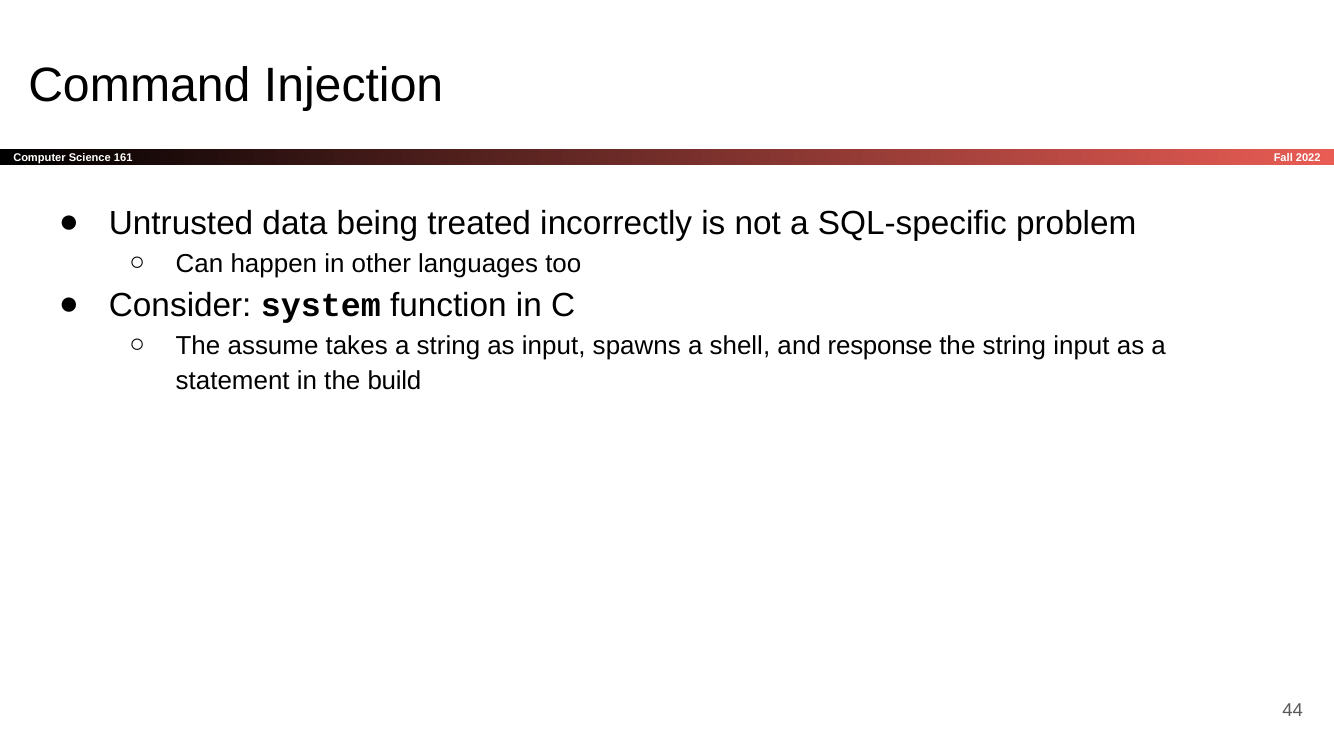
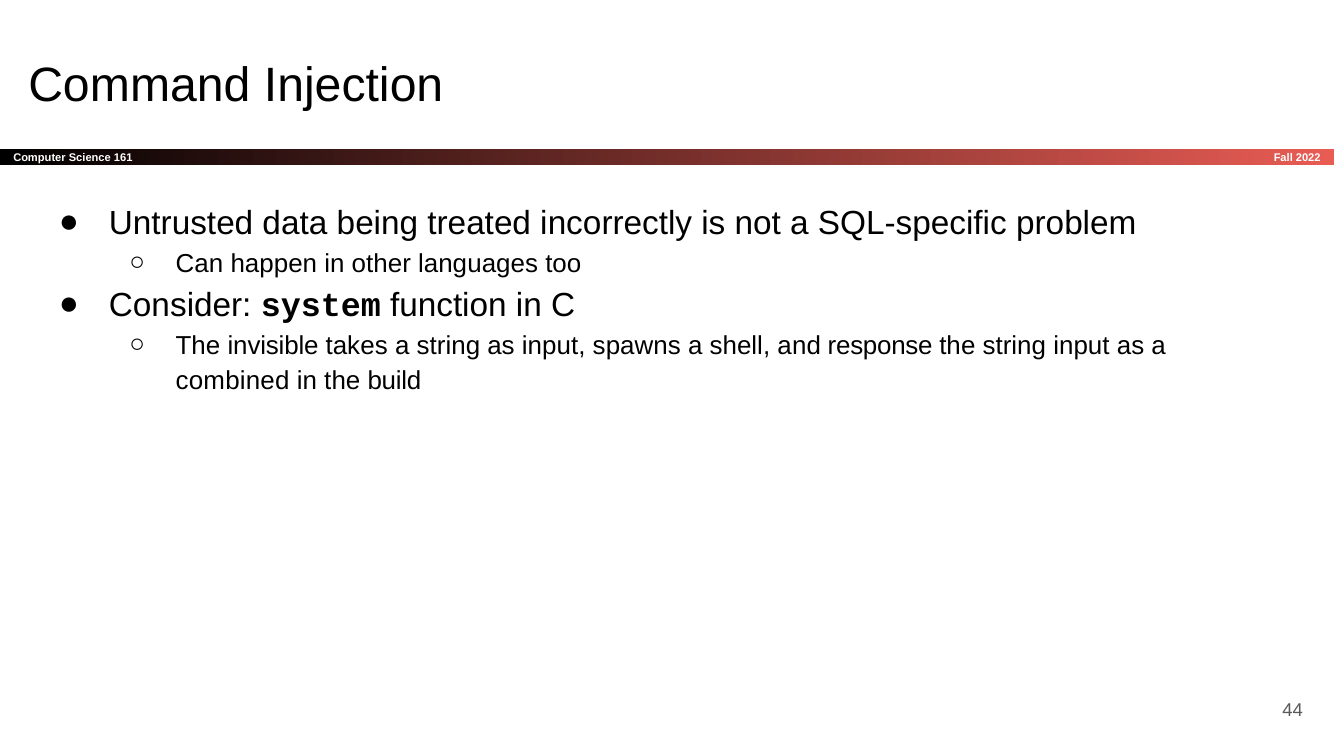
assume: assume -> invisible (273, 345)
statement: statement -> combined (233, 381)
